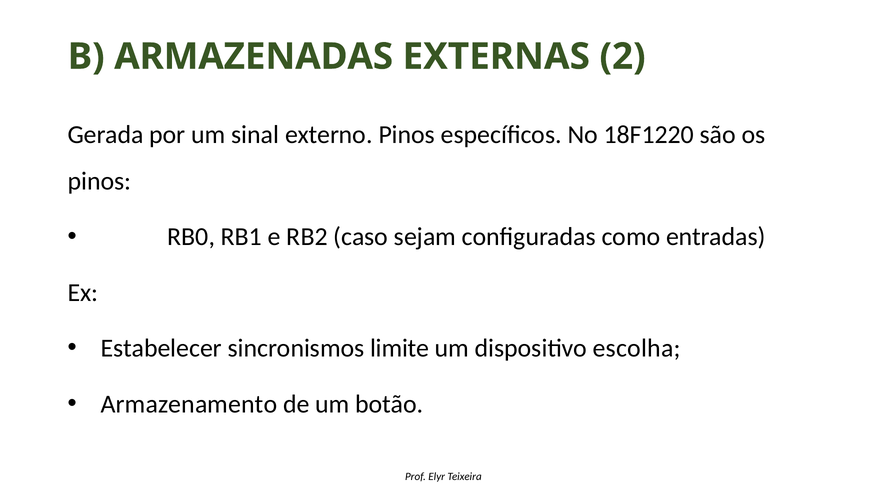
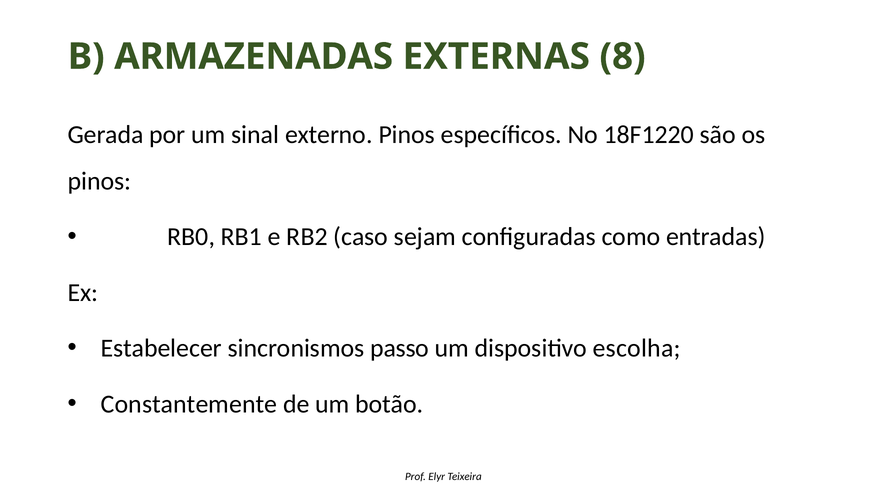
2: 2 -> 8 (623, 57)
limite: limite -> passo (400, 348)
Armazenamento: Armazenamento -> Constantemente (189, 404)
